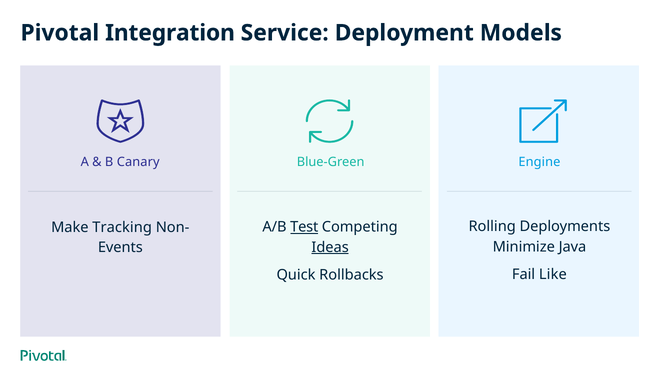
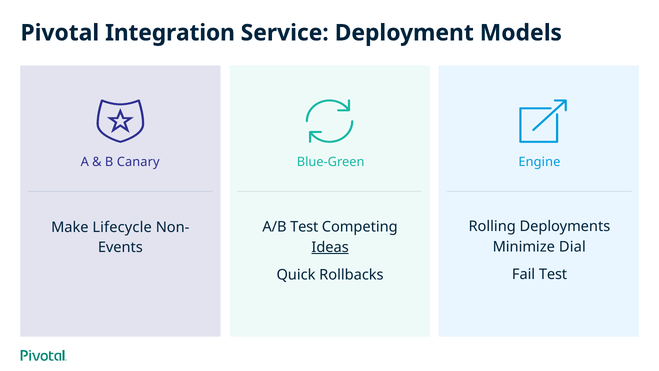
Test underline: present -> none (304, 227)
Tracking: Tracking -> Lifecycle (122, 227)
Java: Java -> Dial (572, 247)
Fail Like: Like -> Test (553, 274)
